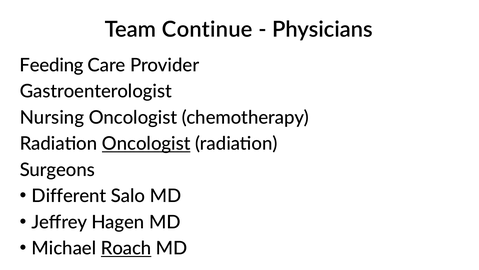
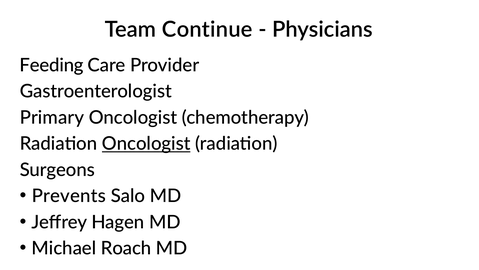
Nursing: Nursing -> Primary (52, 117)
Different: Different -> Prevents (69, 196)
Roach underline: present -> none (126, 248)
